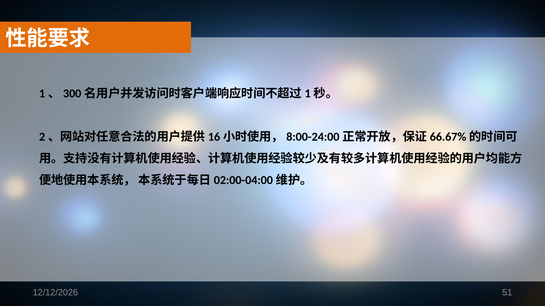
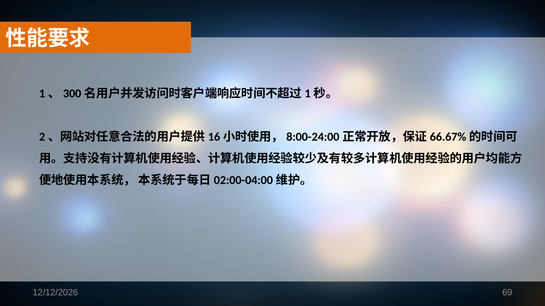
51: 51 -> 69 (507, 293)
